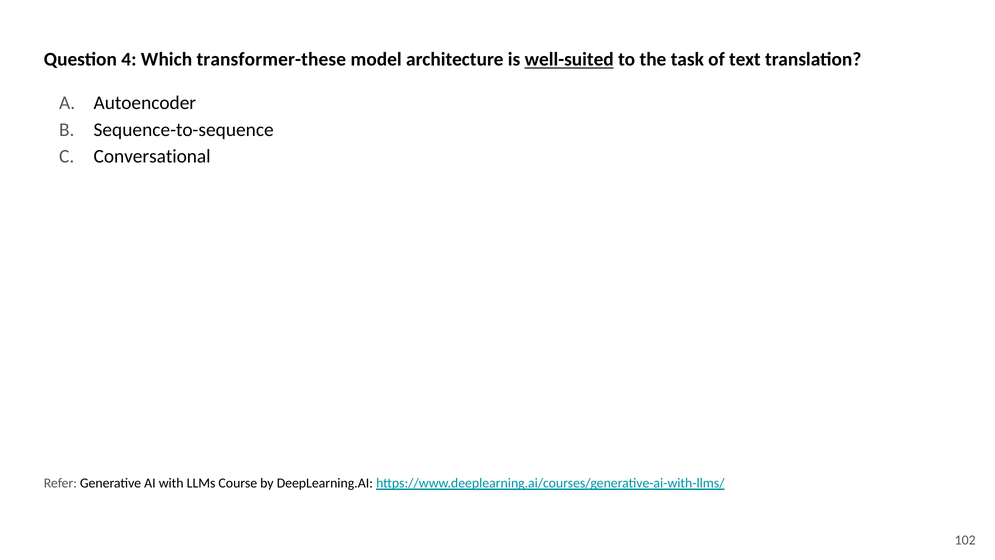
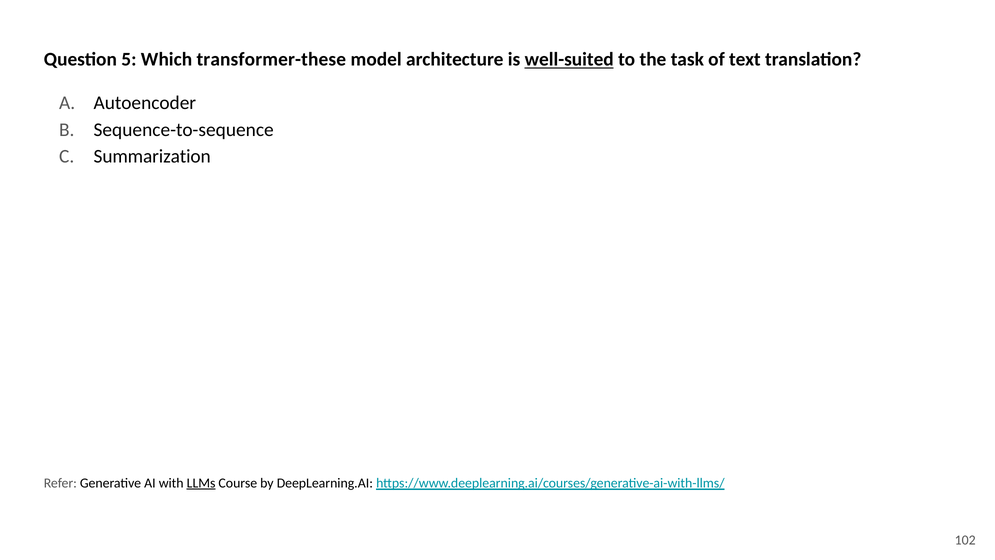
4: 4 -> 5 (129, 60)
Conversational: Conversational -> Summarization (152, 156)
LLMs underline: none -> present (201, 483)
